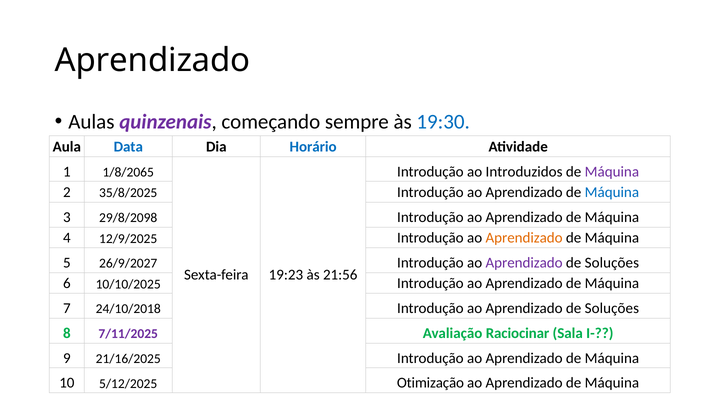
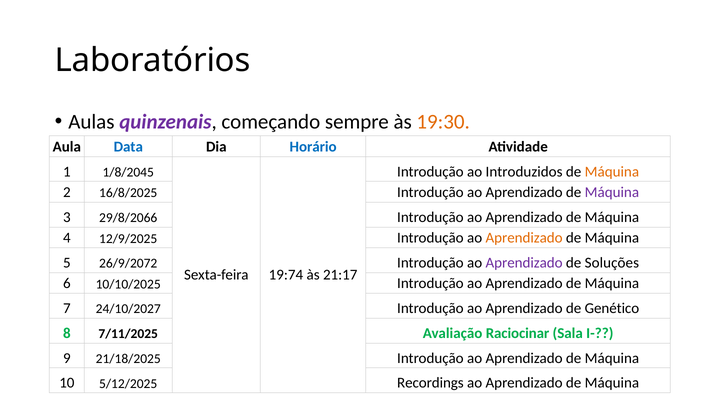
Aprendizado: Aprendizado -> Laboratórios (153, 60)
19:30 colour: blue -> orange (443, 122)
1/8/2065: 1/8/2065 -> 1/8/2045 (128, 172)
Máquina colour: purple -> orange (612, 172)
35/8/2025: 35/8/2025 -> 16/8/2025 (128, 193)
Máquina colour: blue -> purple (612, 192)
29/8/2098: 29/8/2098 -> 29/8/2066 (128, 218)
26/9/2027: 26/9/2027 -> 26/9/2072 (128, 263)
19:23: 19:23 -> 19:74 (286, 275)
21:56: 21:56 -> 21:17 (340, 275)
24/10/2018: 24/10/2018 -> 24/10/2027 (128, 309)
Soluções: Soluções -> Genético (612, 308)
7/11/2025 colour: purple -> black (128, 334)
21/16/2025: 21/16/2025 -> 21/18/2025 (128, 359)
Otimização: Otimização -> Recordings (430, 383)
